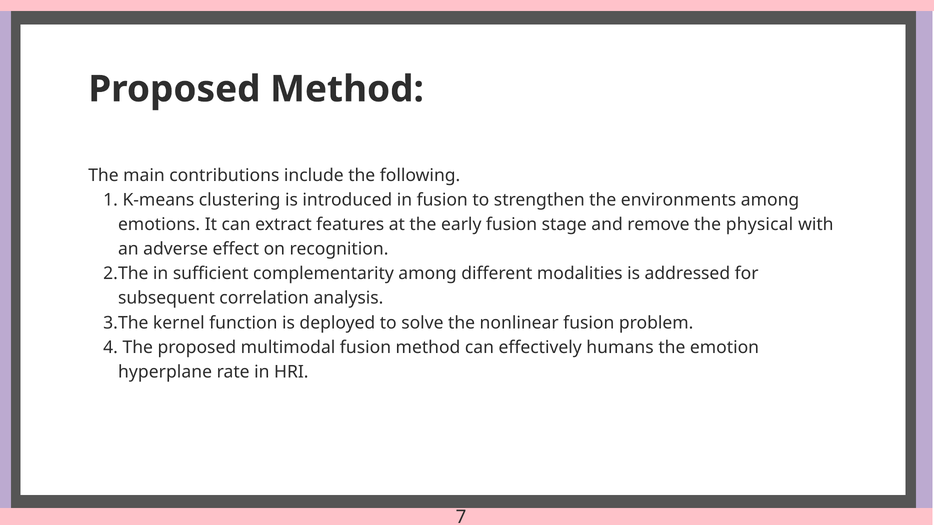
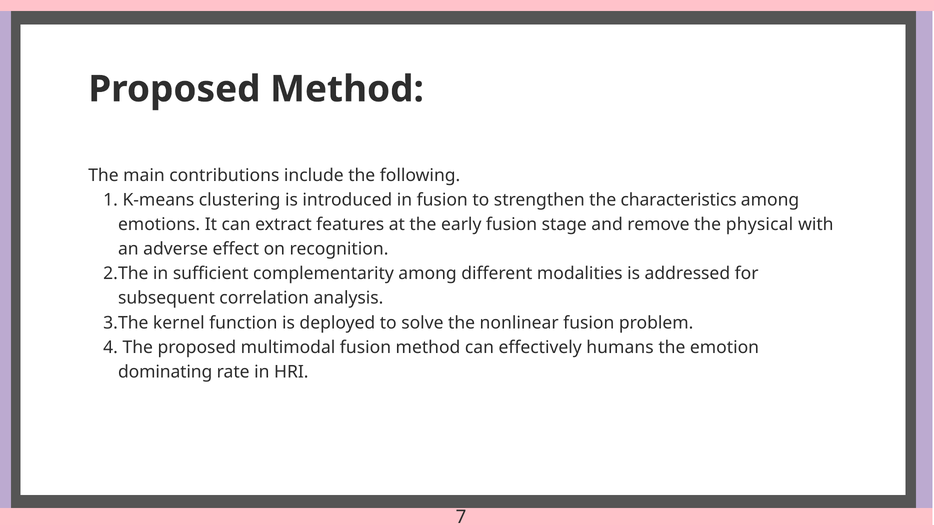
environments: environments -> characteristics (679, 200)
hyperplane: hyperplane -> dominating (165, 372)
